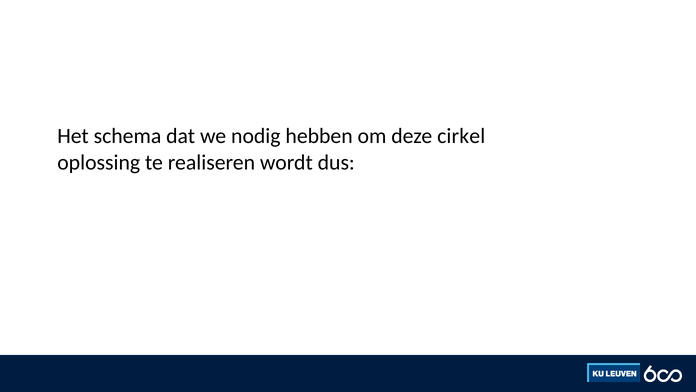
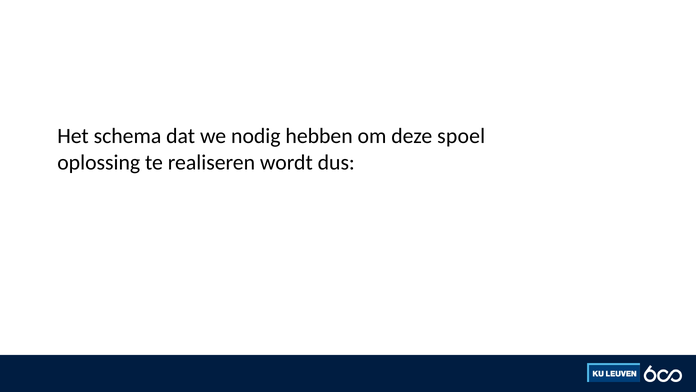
cirkel: cirkel -> spoel (461, 136)
